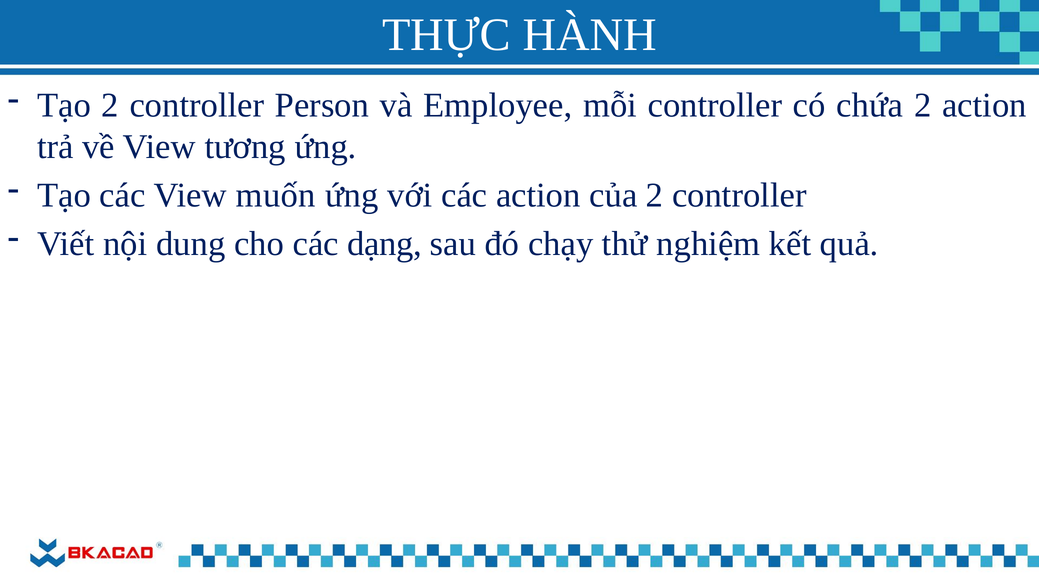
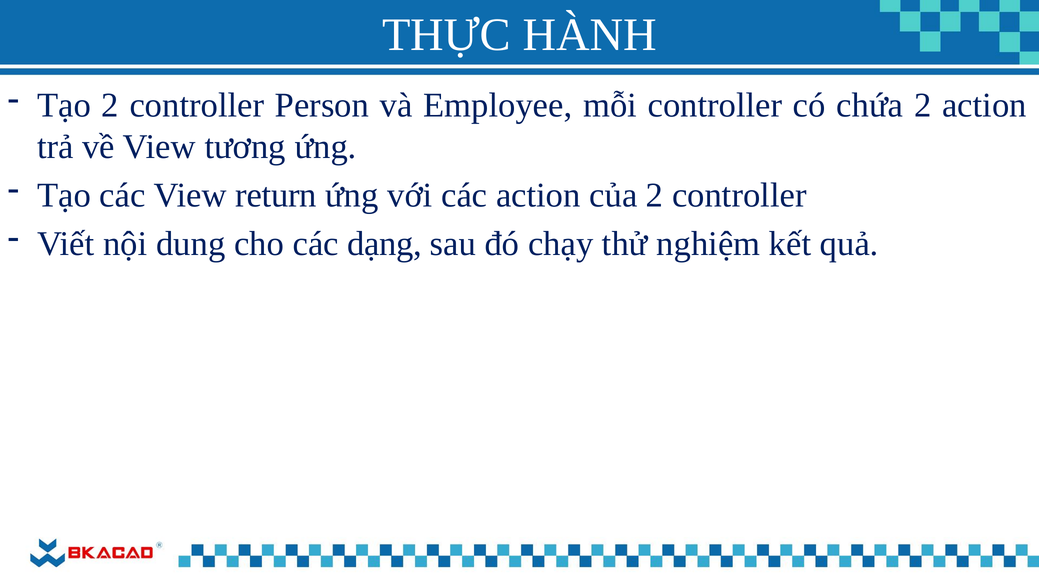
muốn: muốn -> return (276, 195)
